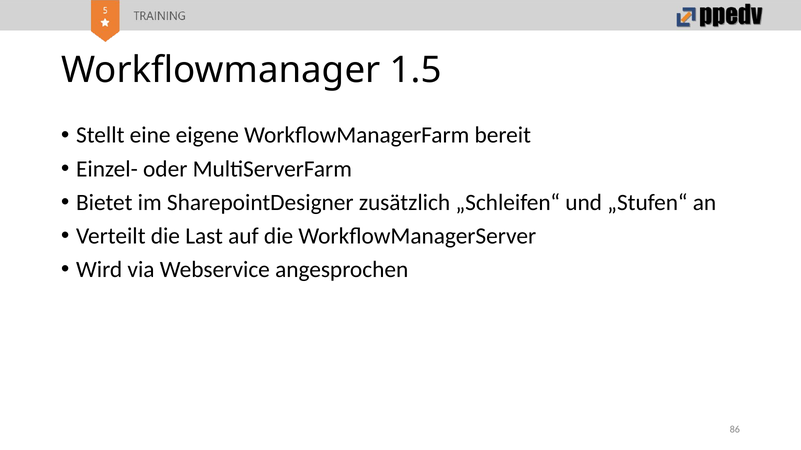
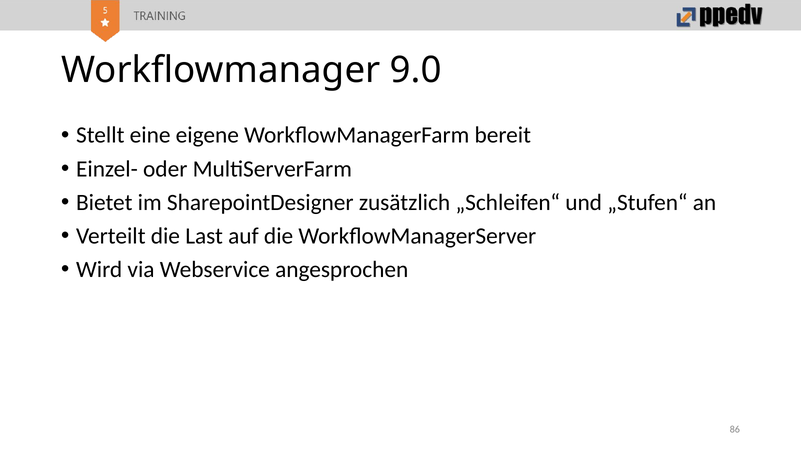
1.5: 1.5 -> 9.0 (416, 70)
